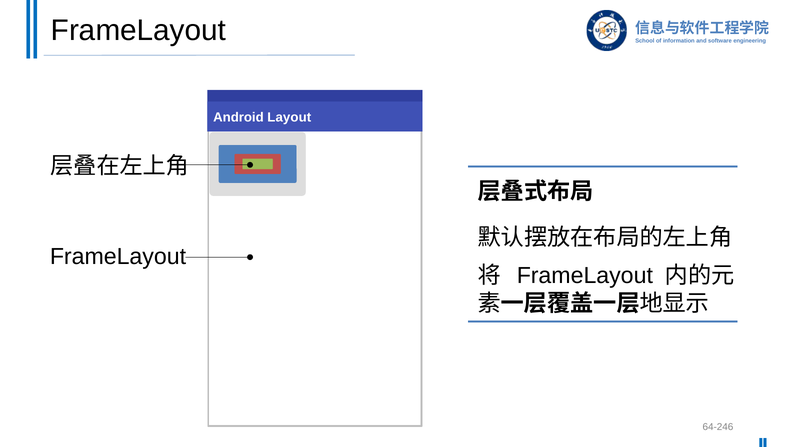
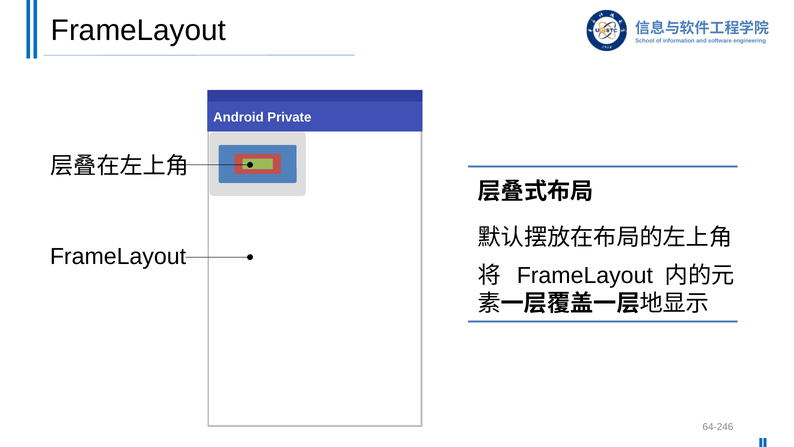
Layout: Layout -> Private (289, 117)
